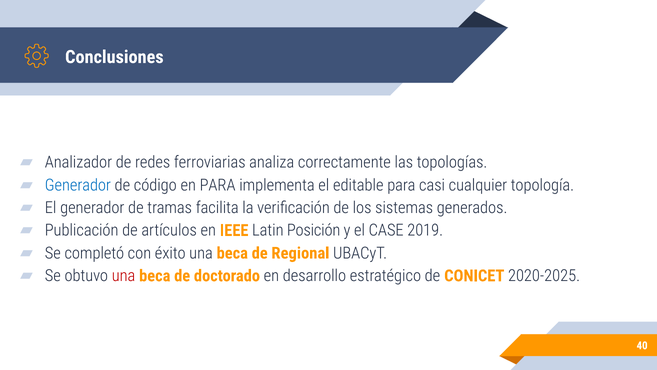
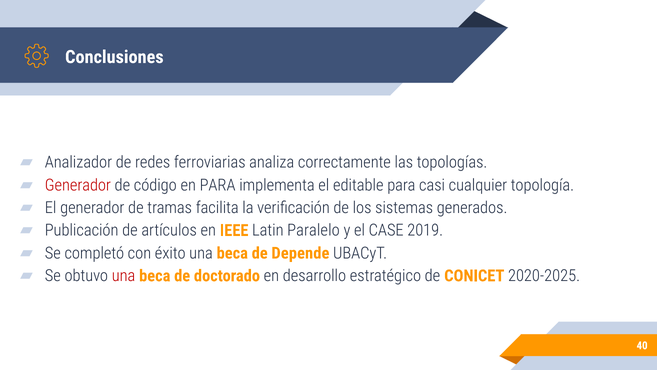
Generador colour: blue -> red (78, 185)
Posición: Posición -> Paralelo (313, 230)
Regional: Regional -> Depende (300, 253)
